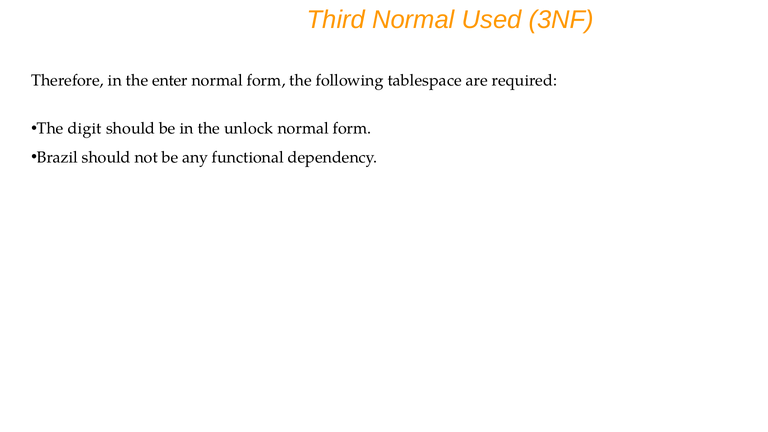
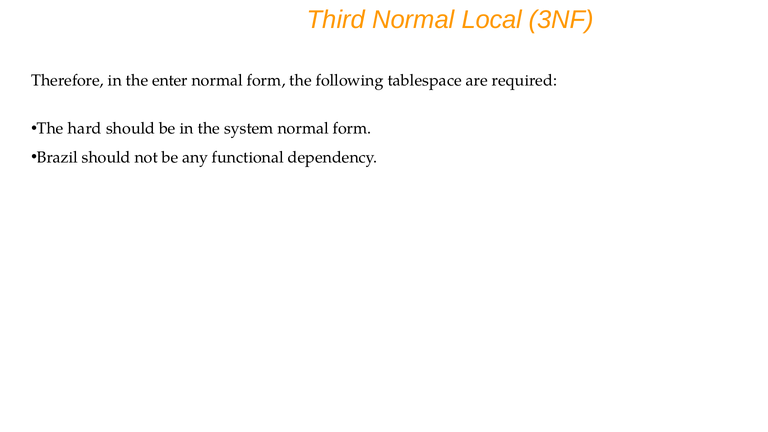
Used: Used -> Local (492, 20)
digit: digit -> hard (85, 129)
unlock: unlock -> system (249, 129)
